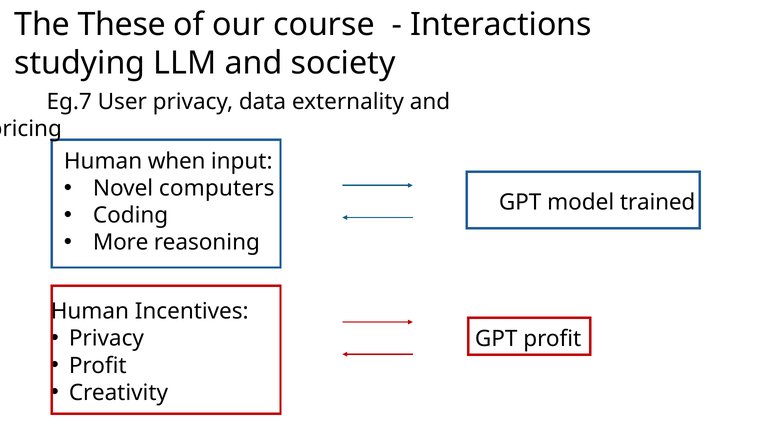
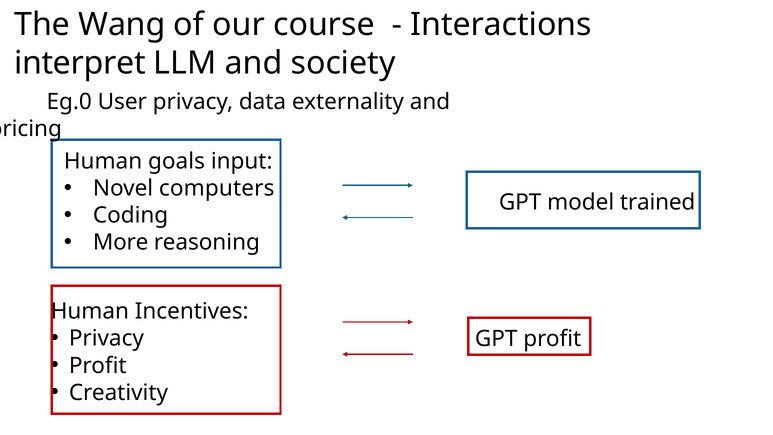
These: These -> Wang (122, 24)
studying: studying -> interpret (80, 63)
Eg.7: Eg.7 -> Eg.0 (69, 102)
when: when -> goals (176, 161)
